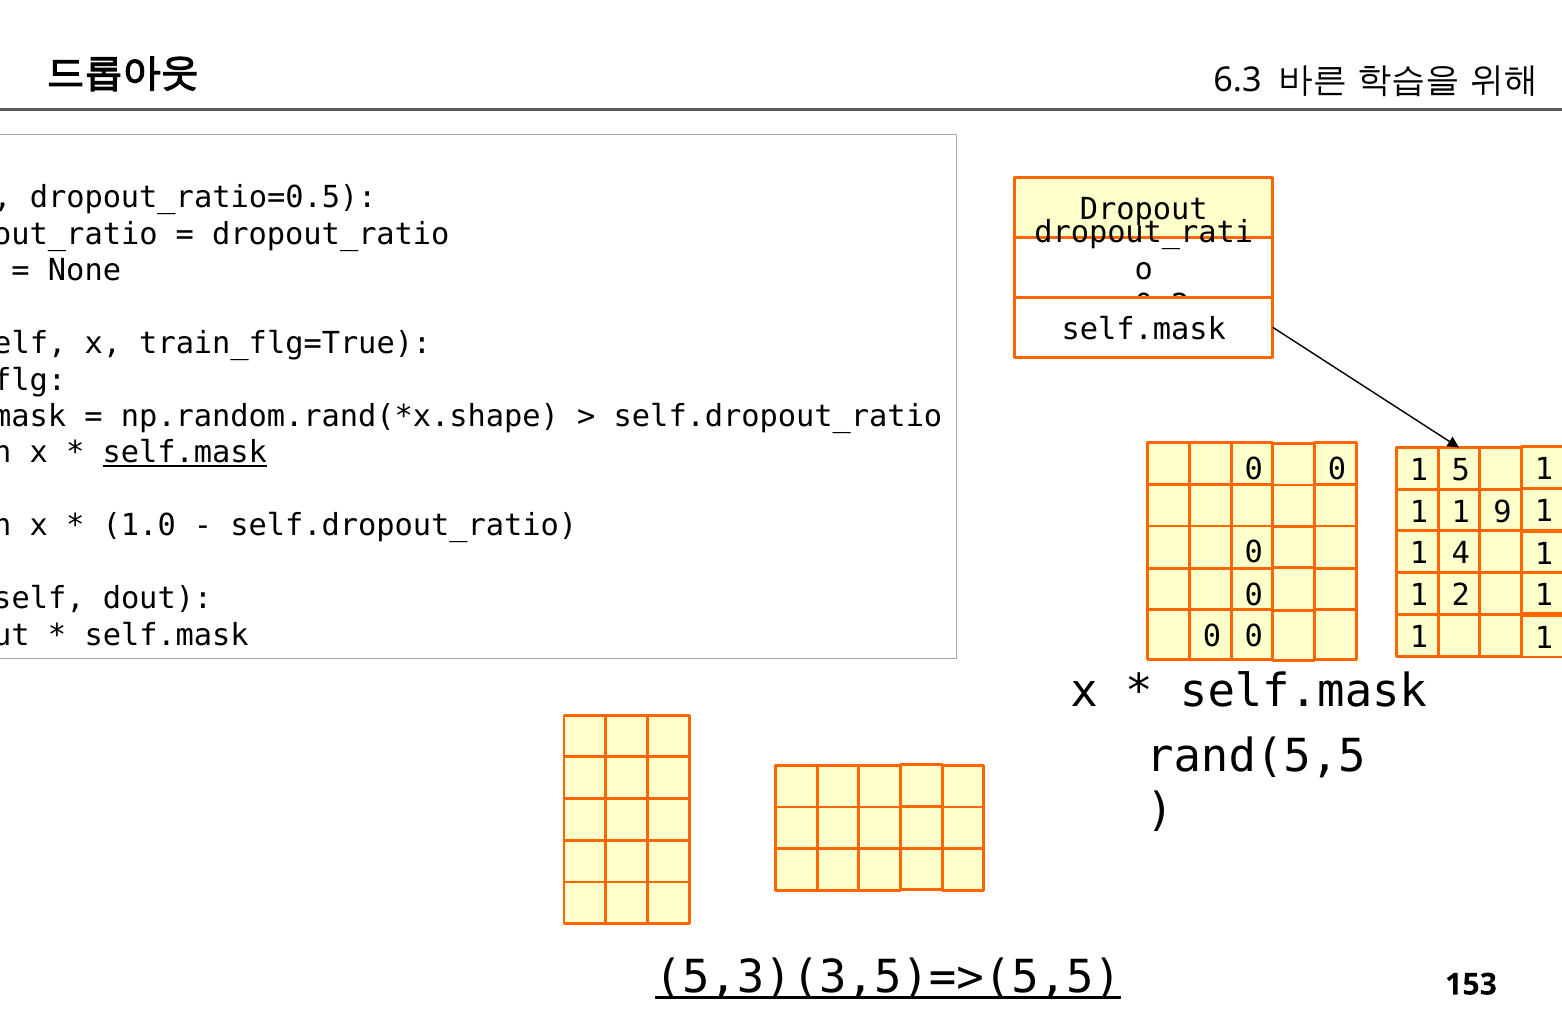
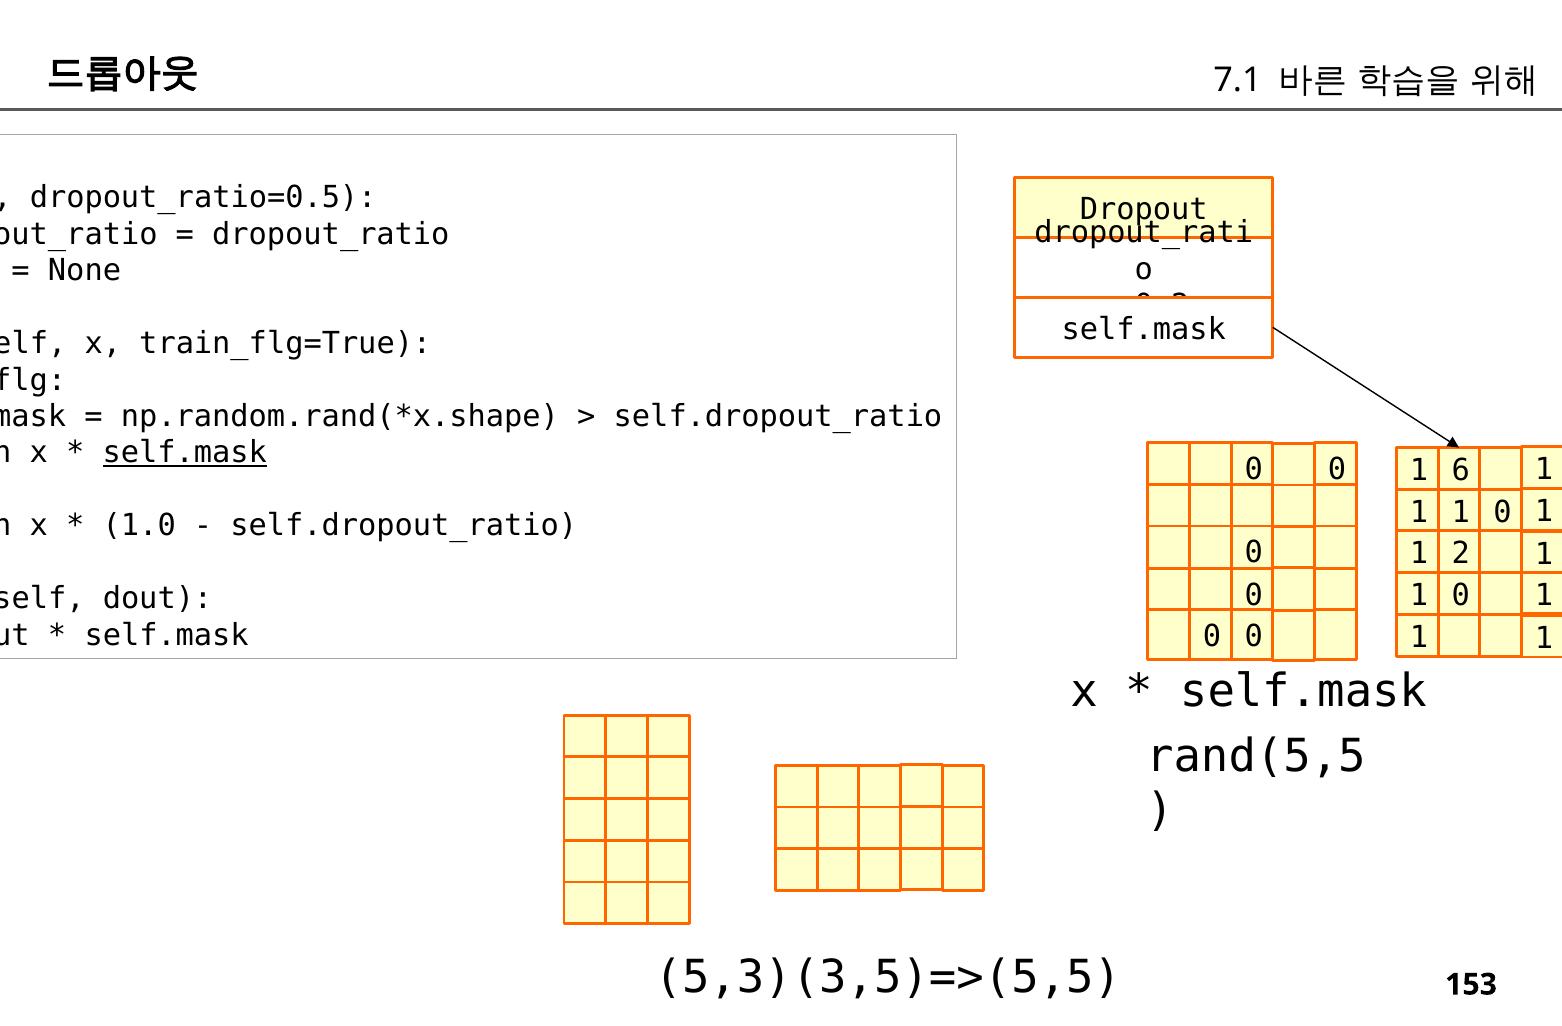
6.3: 6.3 -> 7.1 (1238, 80)
5: 5 -> 6 (1461, 470)
9: 9 -> 0 (1502, 512)
4: 4 -> 2 (1461, 554)
2: 2 -> 0 (1461, 596)
5,3)(3,5)=>(5,5 underline: present -> none (888, 978)
